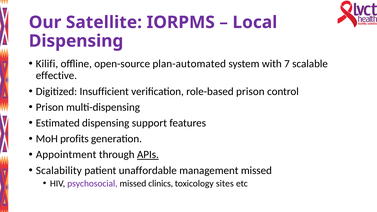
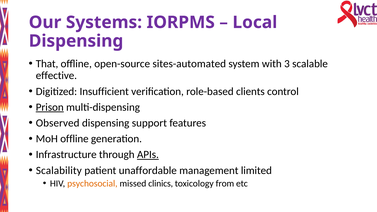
Satellite: Satellite -> Systems (104, 22)
Kilifi: Kilifi -> That (47, 64)
plan-automated: plan-automated -> sites-automated (189, 64)
7: 7 -> 3 (287, 64)
role-based prison: prison -> clients (250, 91)
Prison underline: none -> present (50, 107)
Estimated: Estimated -> Observed (58, 123)
MoH profits: profits -> offline (74, 139)
Appointment: Appointment -> Infrastructure (66, 155)
management missed: missed -> limited (256, 170)
psychosocial colour: purple -> orange (92, 183)
sites: sites -> from (225, 183)
